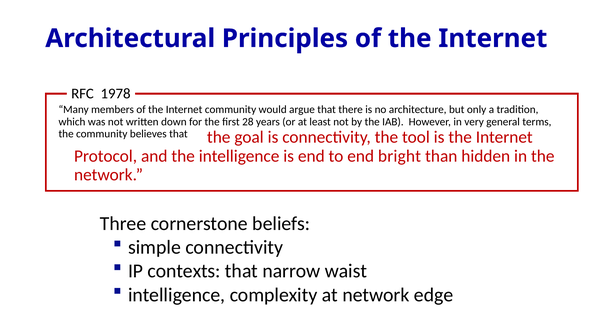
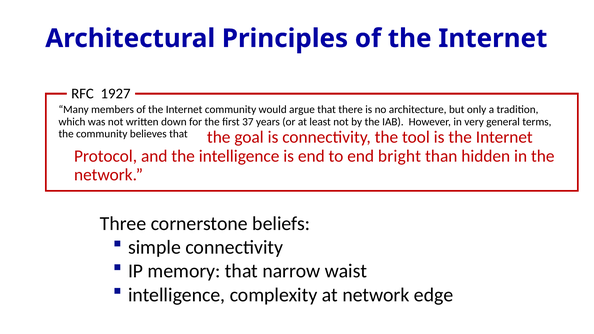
1978: 1978 -> 1927 (116, 94)
28: 28 -> 37 (248, 122)
contexts: contexts -> memory (184, 271)
